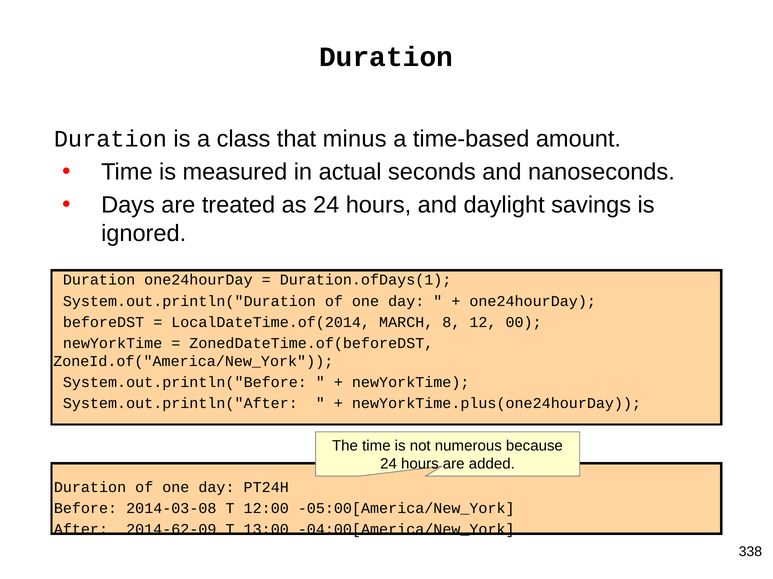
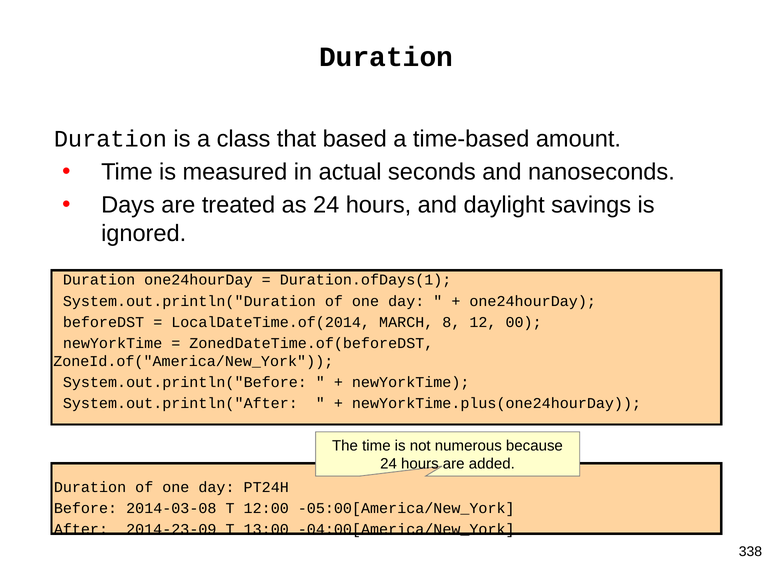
minus: minus -> based (355, 139)
2014-62-09: 2014-62-09 -> 2014-23-09 (171, 530)
